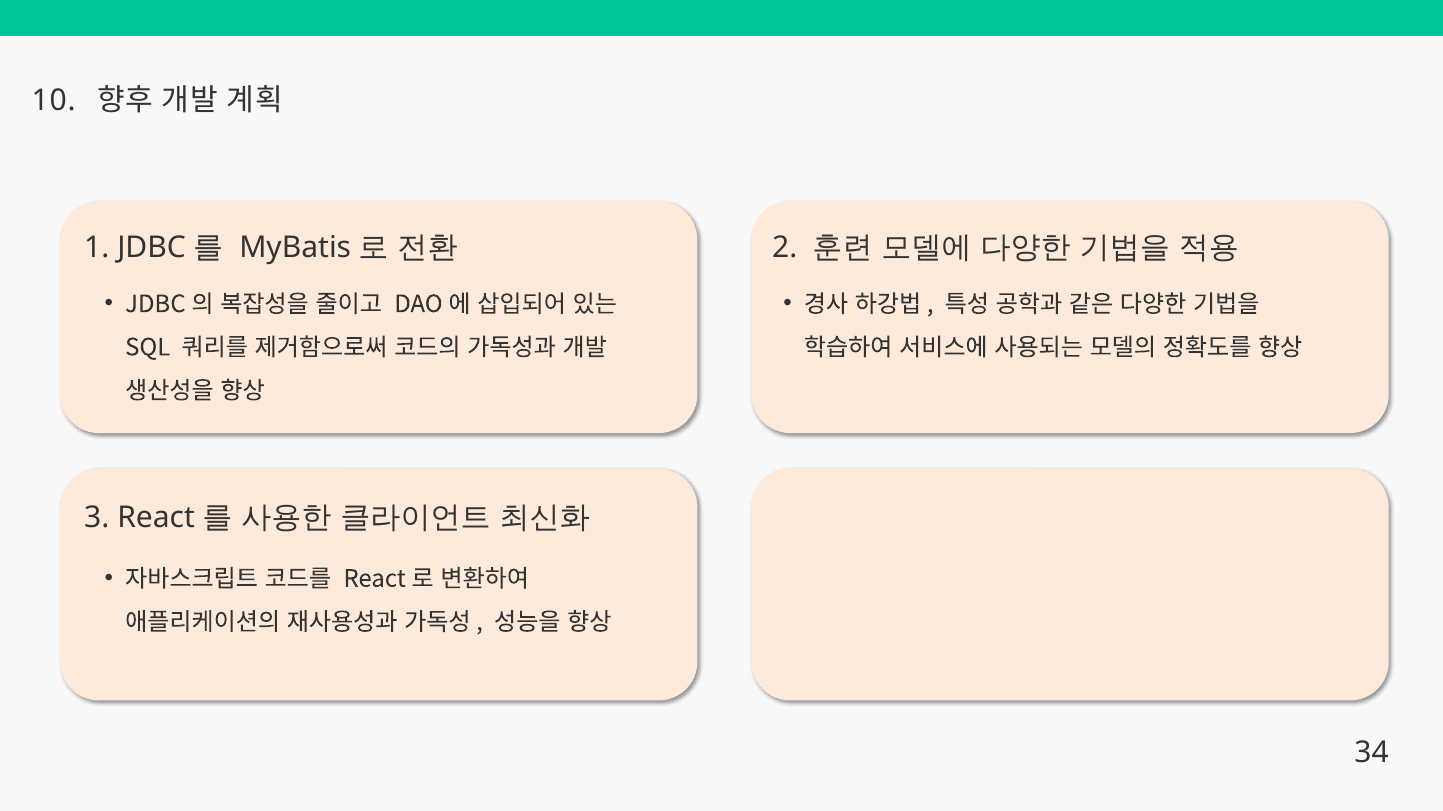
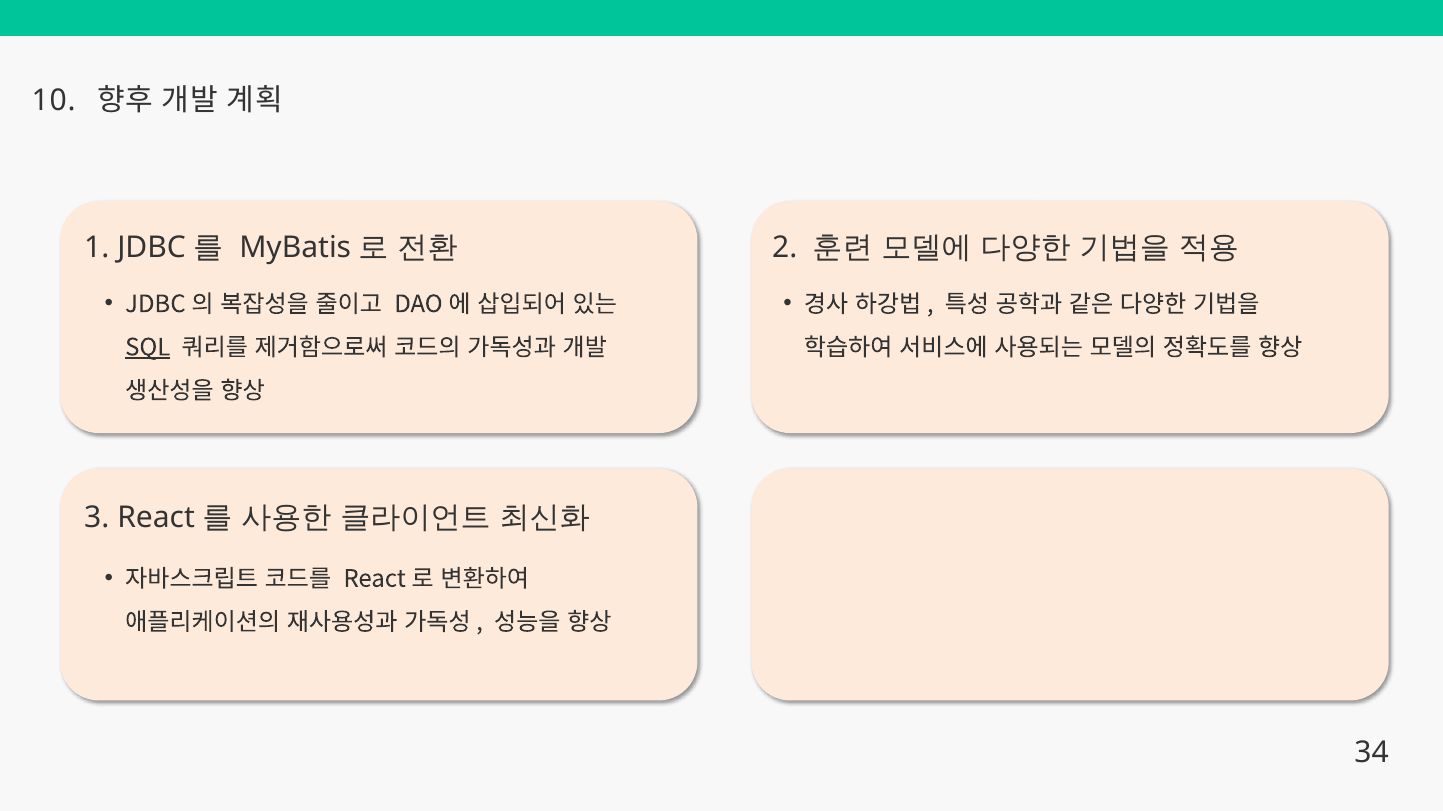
SQL underline: none -> present (148, 348)
